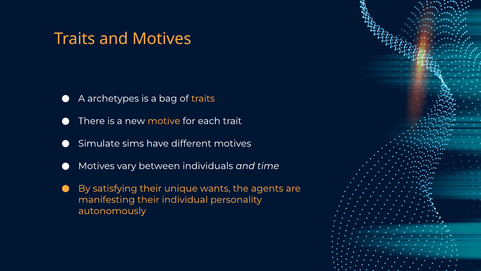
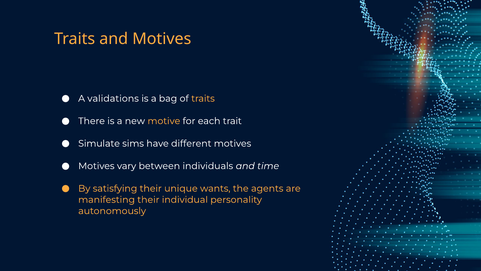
archetypes: archetypes -> validations (113, 98)
